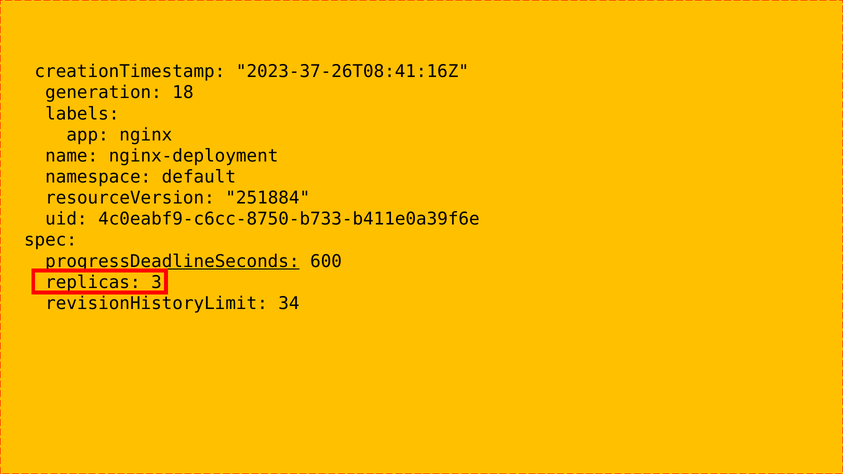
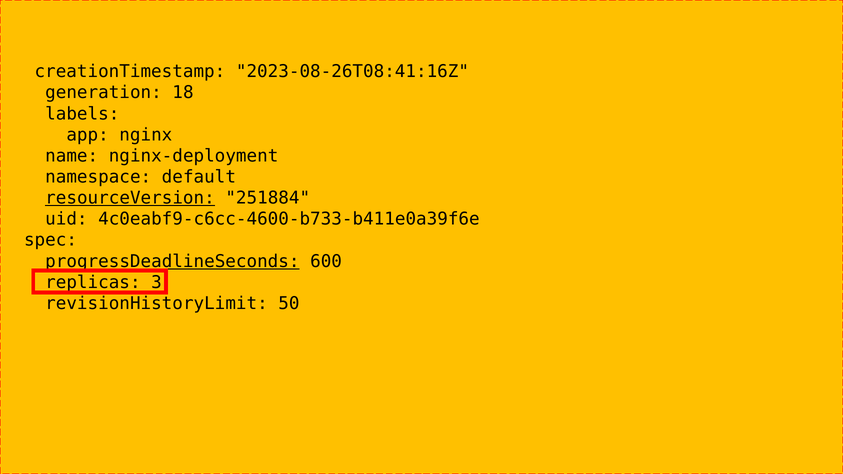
2023-37-26T08:41:16Z: 2023-37-26T08:41:16Z -> 2023-08-26T08:41:16Z (352, 72)
resourceVersion underline: none -> present (130, 198)
4c0eabf9-c6cc-8750-b733-b411e0a39f6e: 4c0eabf9-c6cc-8750-b733-b411e0a39f6e -> 4c0eabf9-c6cc-4600-b733-b411e0a39f6e (289, 219)
34: 34 -> 50 (289, 304)
